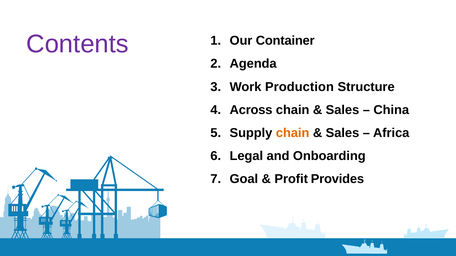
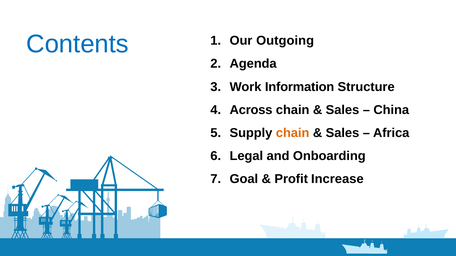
Contents colour: purple -> blue (78, 44)
Container: Container -> Outgoing (285, 41)
Production: Production -> Information (300, 87)
Provides: Provides -> Increase (337, 179)
